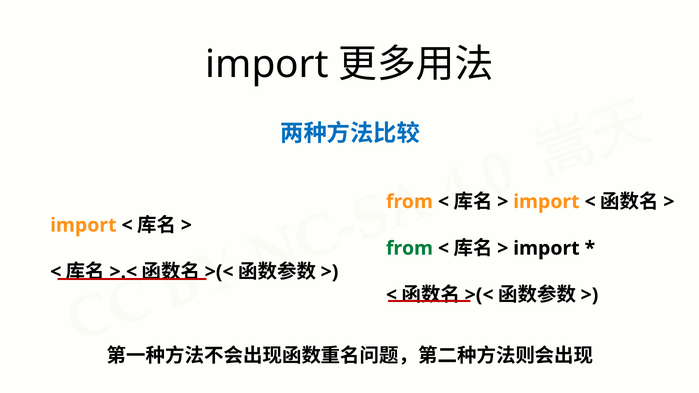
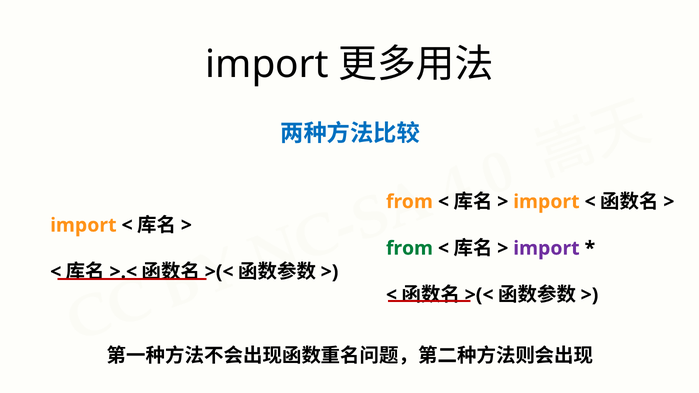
import colour: black -> purple (546, 248)
